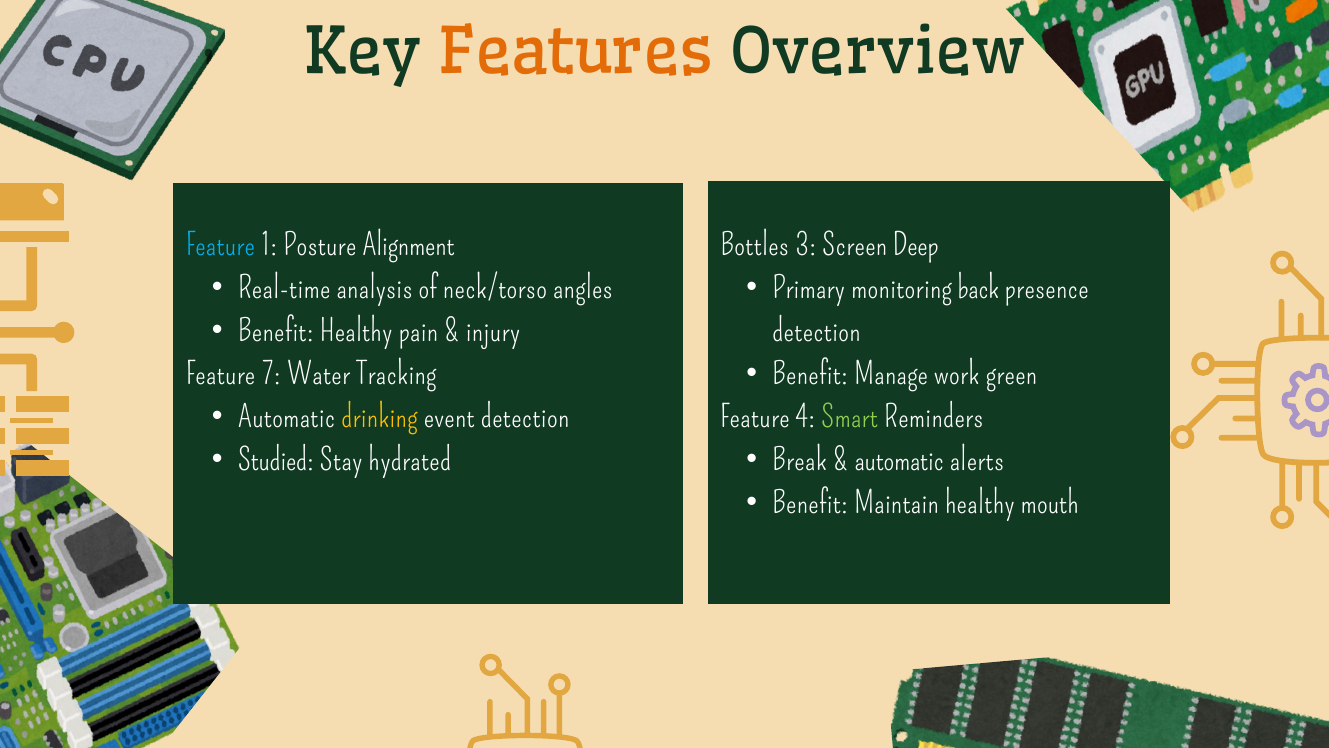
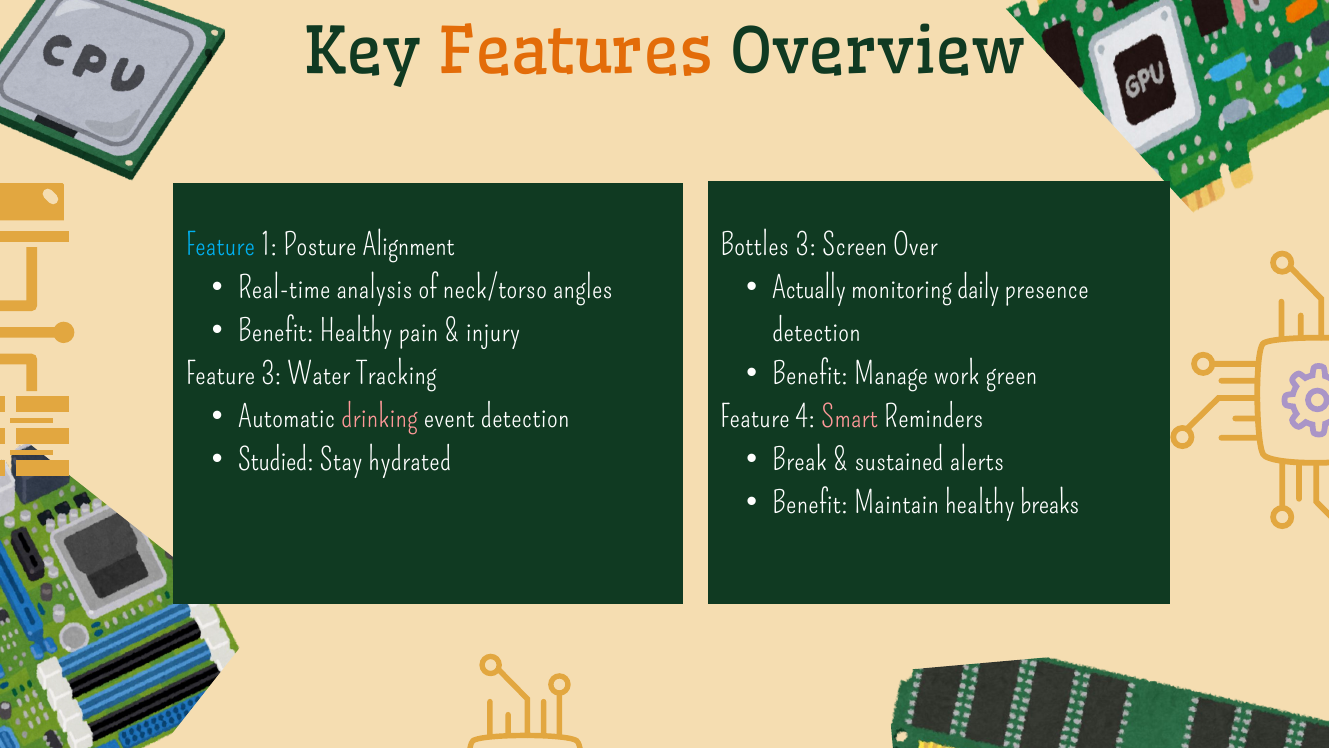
Deep: Deep -> Over (915, 245)
Primary: Primary -> Actually (809, 288)
back: back -> daily (978, 288)
Feature 7: 7 -> 3 (271, 374)
drinking colour: yellow -> pink (379, 417)
Smart colour: light green -> pink (850, 417)
automatic: automatic -> sustained (899, 460)
mouth: mouth -> breaks (1050, 503)
